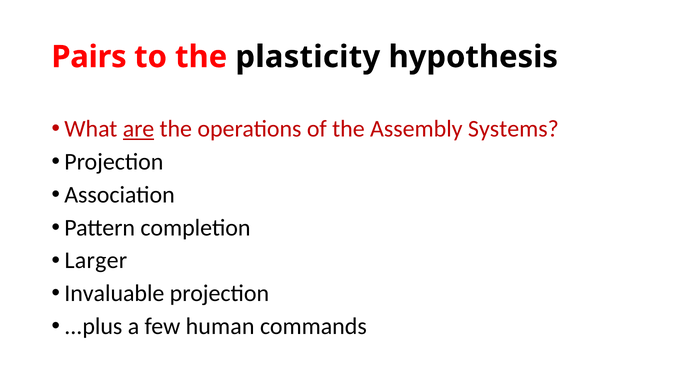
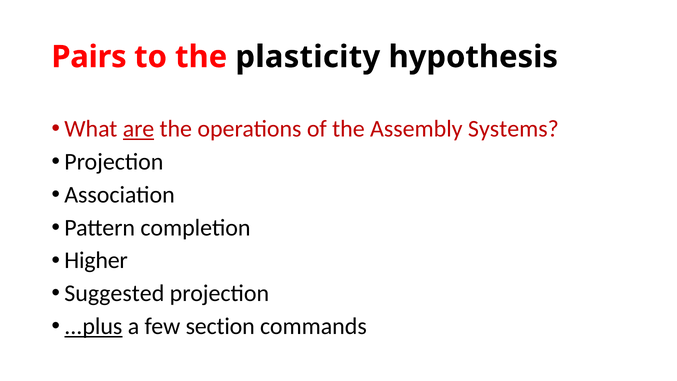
Larger: Larger -> Higher (96, 260)
Invaluable: Invaluable -> Suggested (114, 293)
...plus underline: none -> present (93, 326)
human: human -> section (220, 326)
